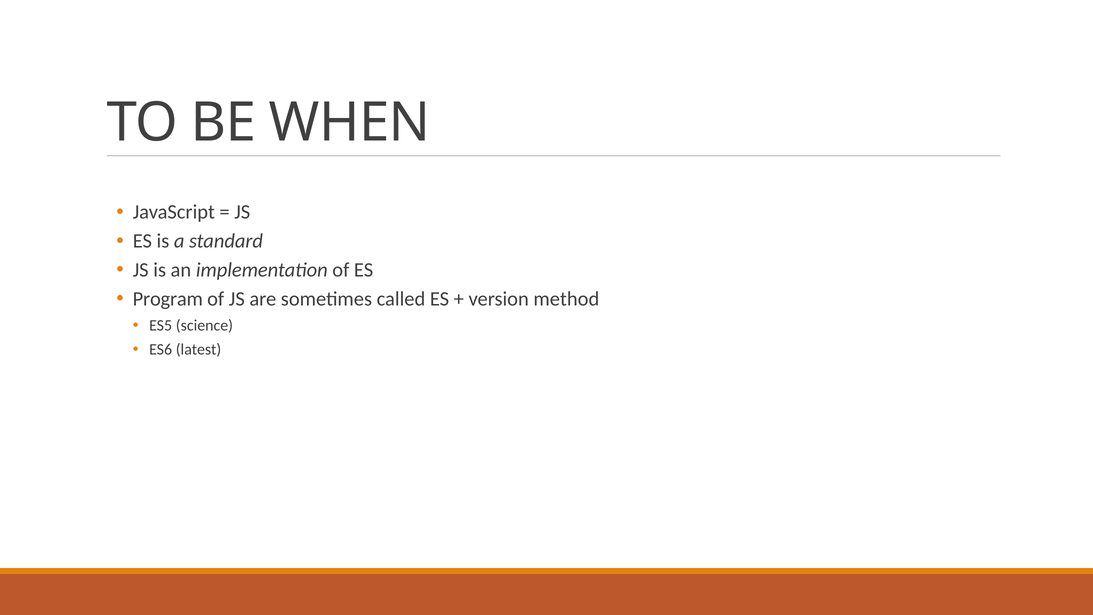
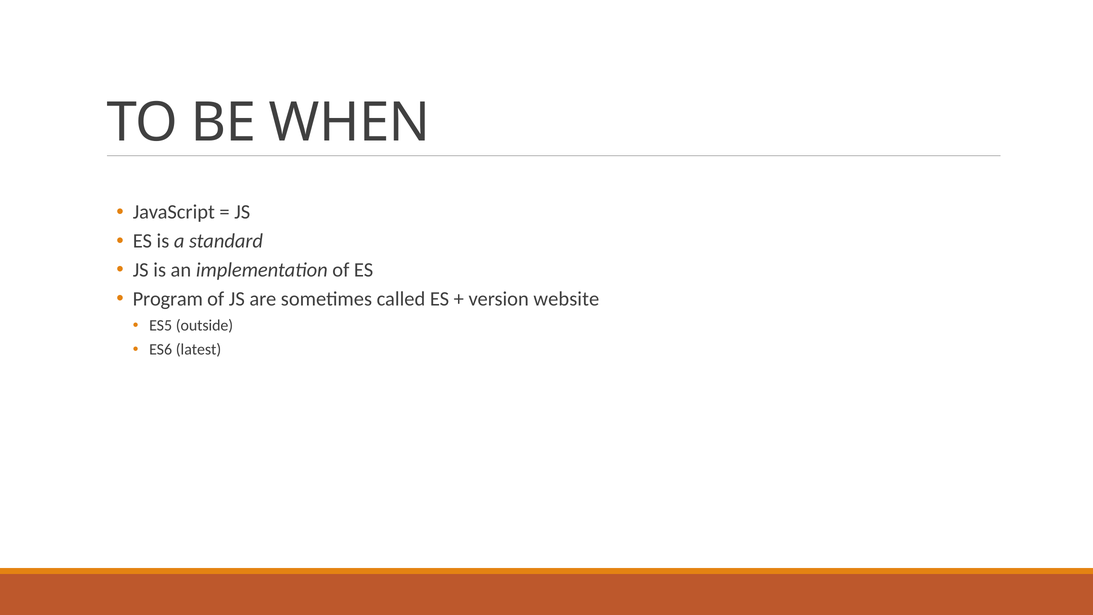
method: method -> website (566, 299)
science: science -> outside (204, 325)
